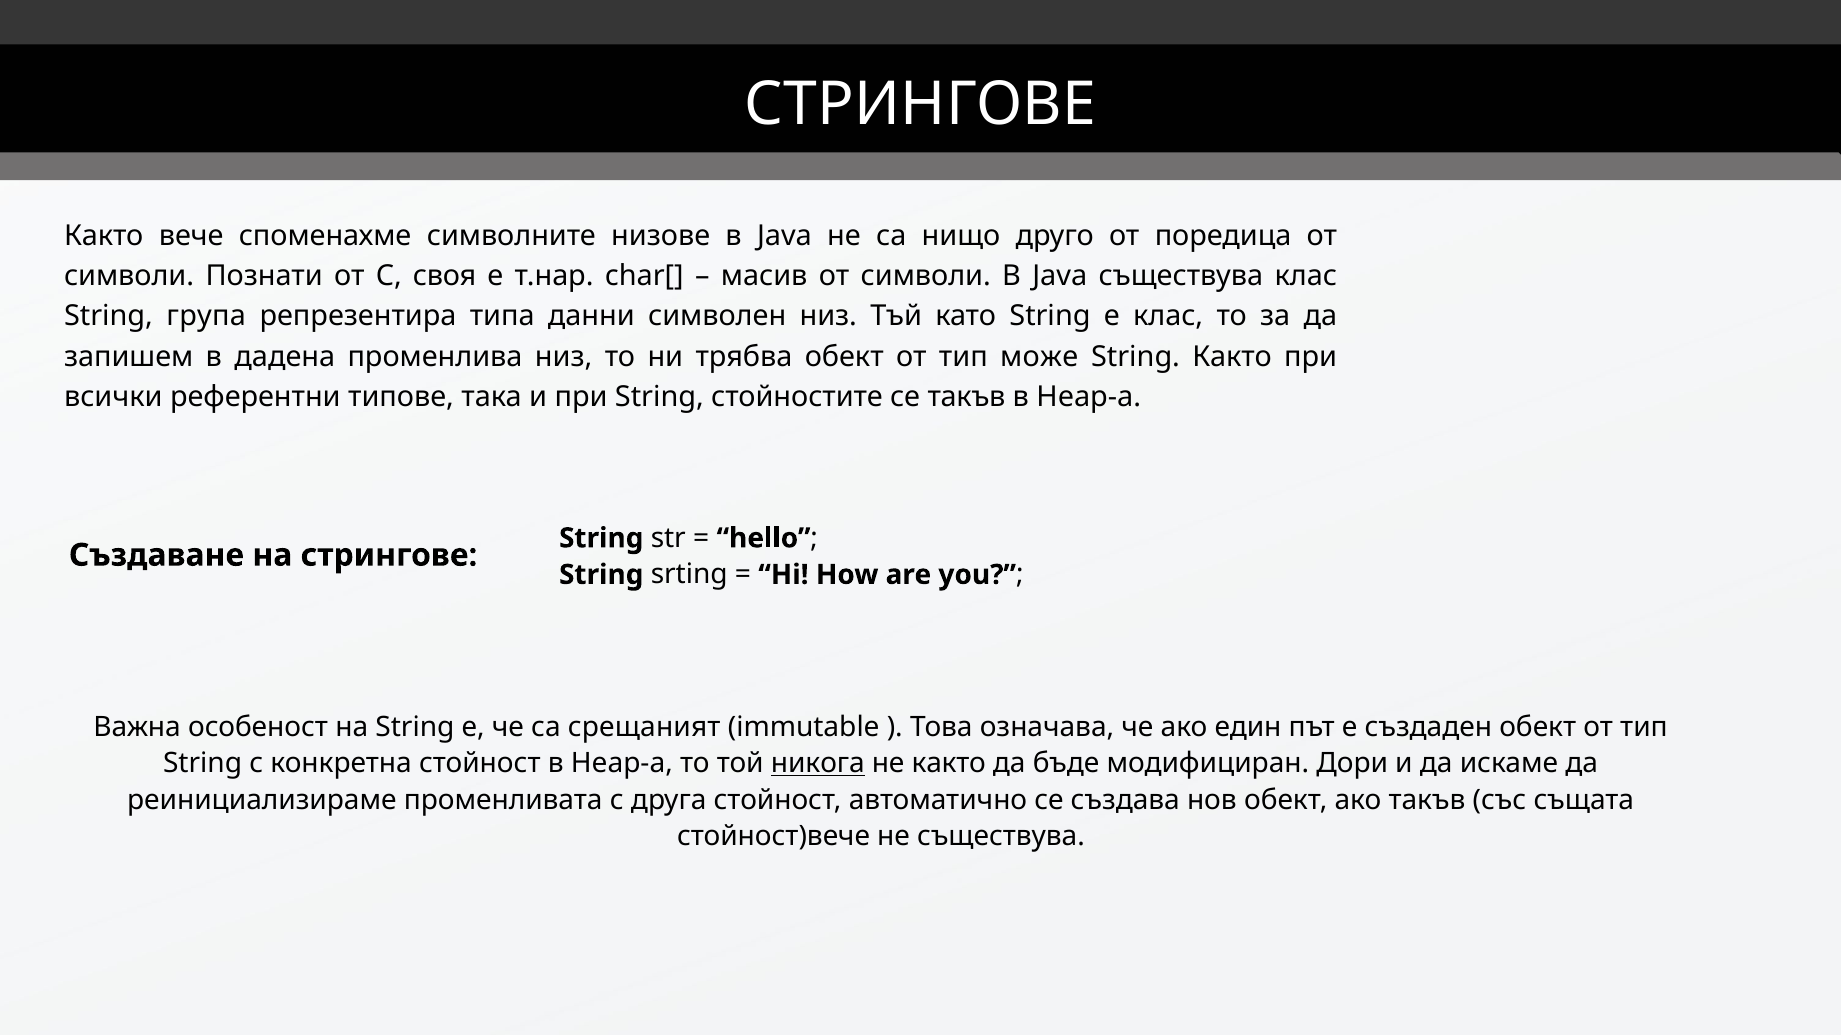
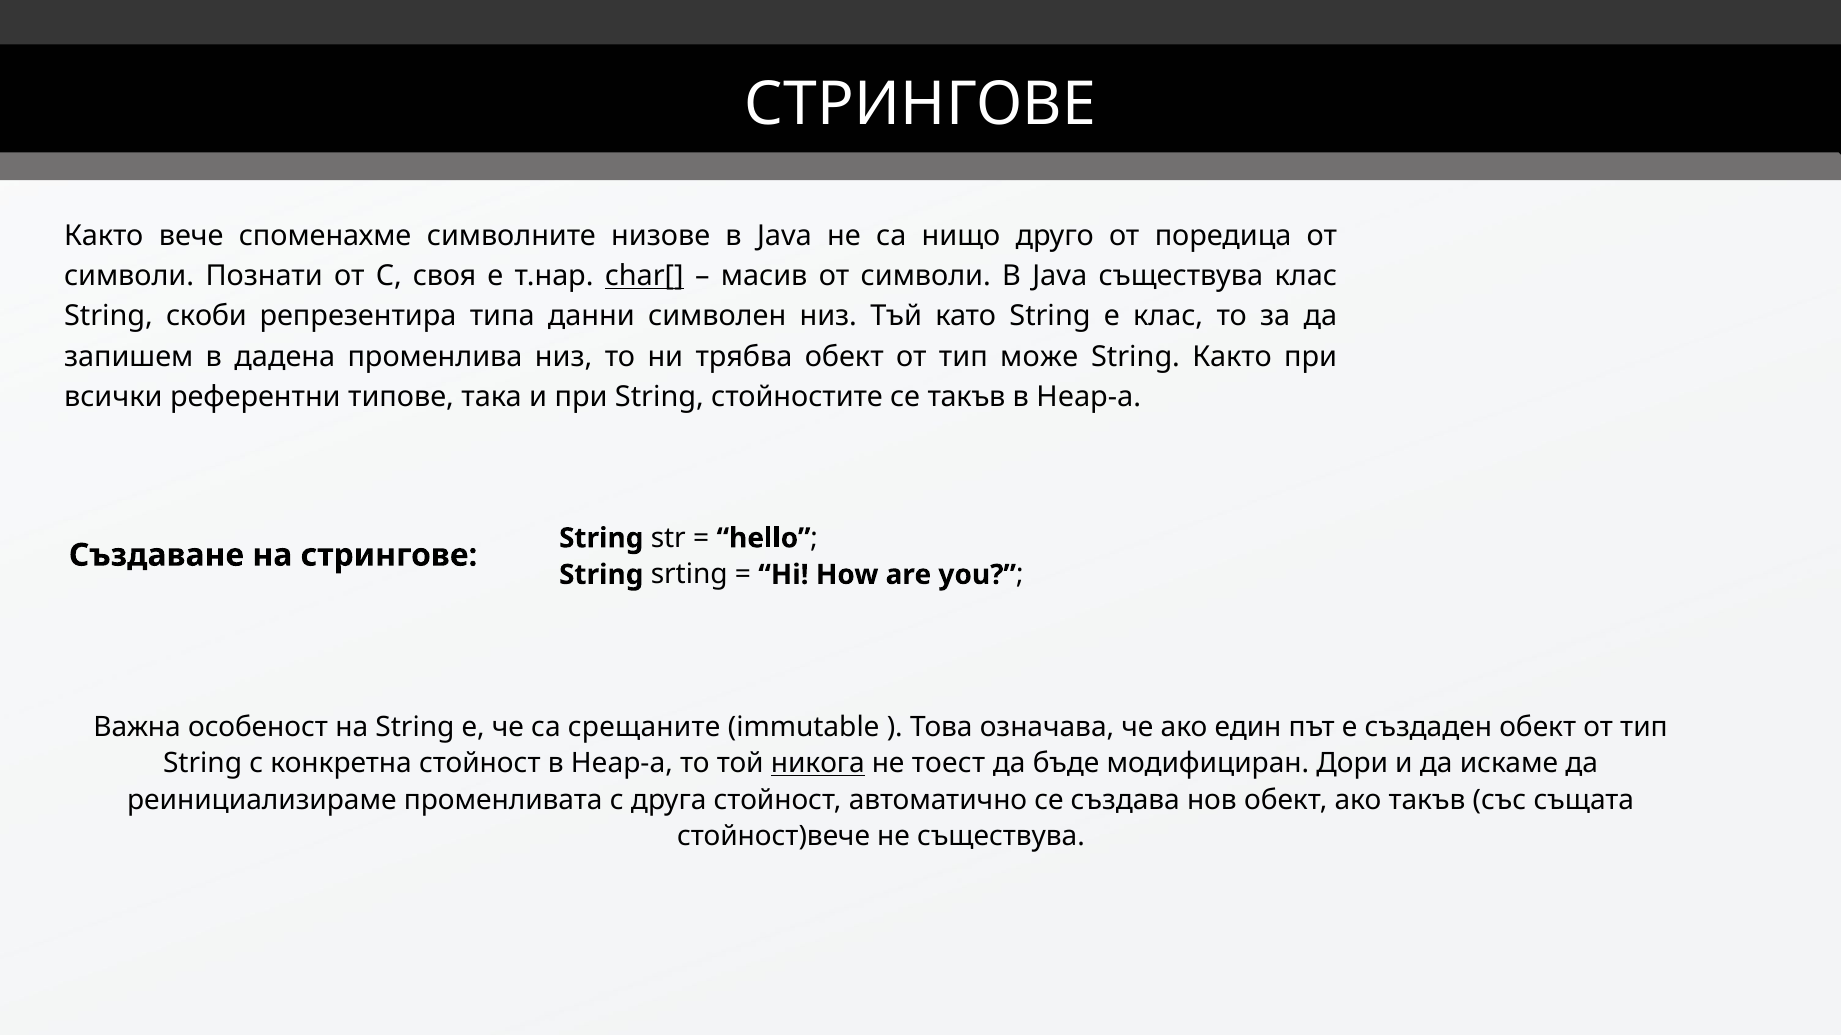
char[ underline: none -> present (644, 276)
група: група -> скоби (206, 317)
срещаният: срещаният -> срещаните (644, 727)
не както: както -> тоест (949, 764)
